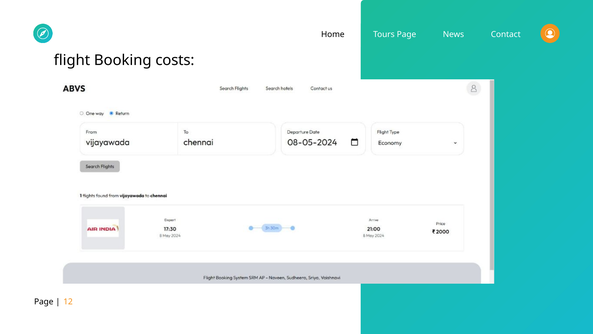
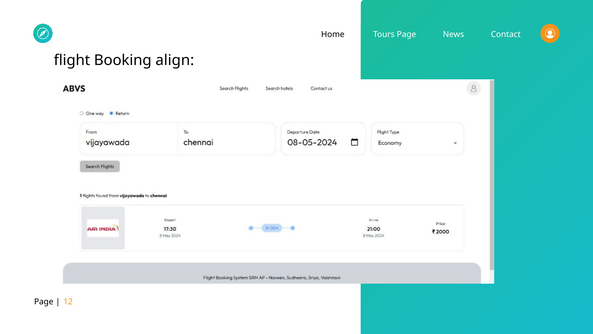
costs: costs -> align (175, 60)
